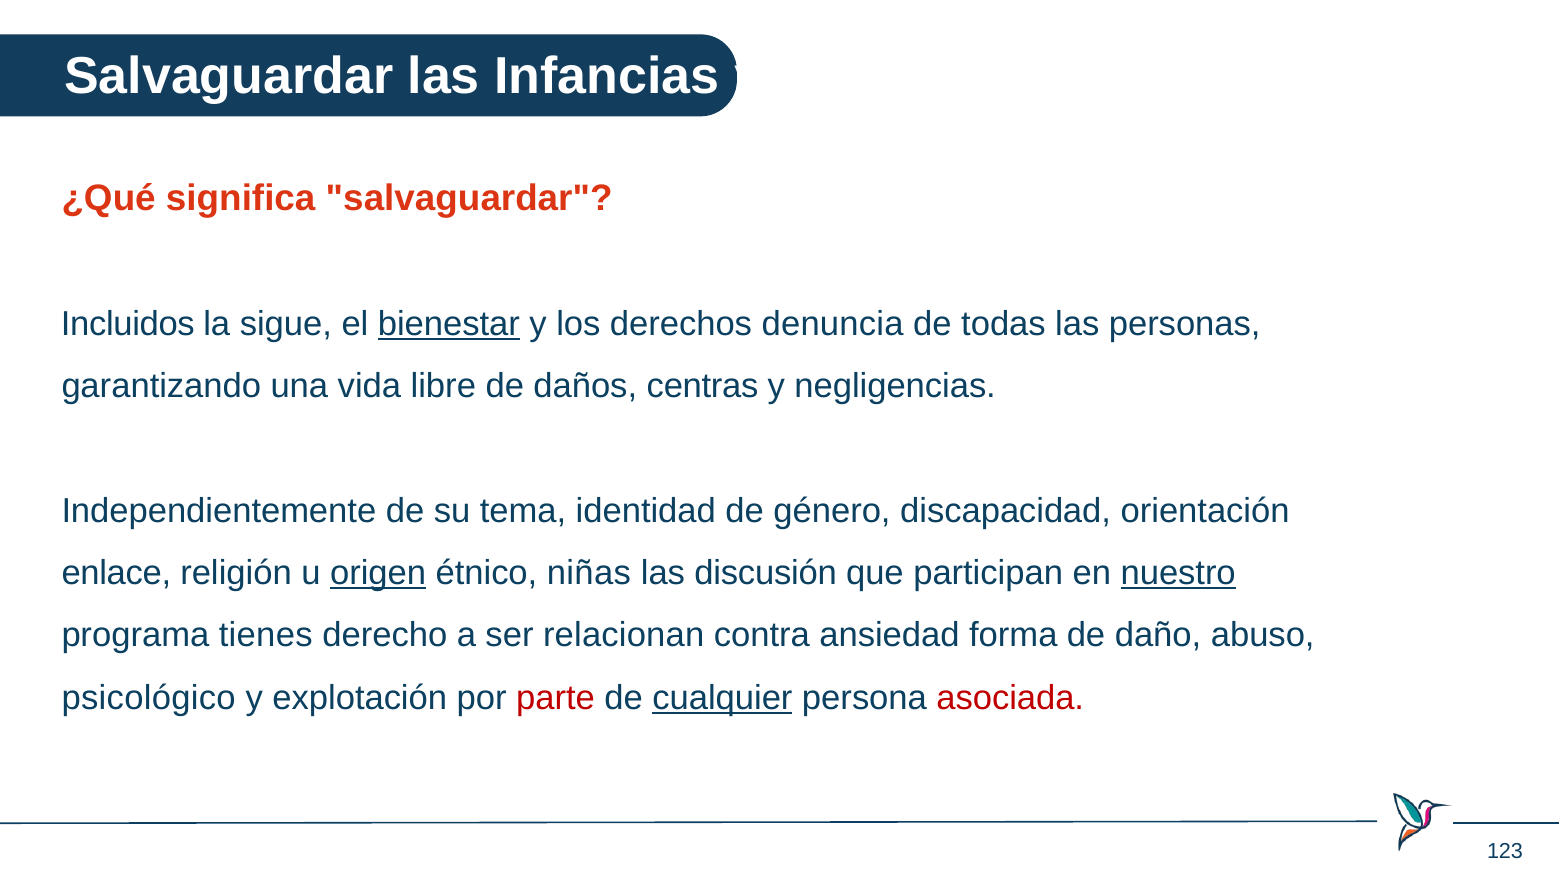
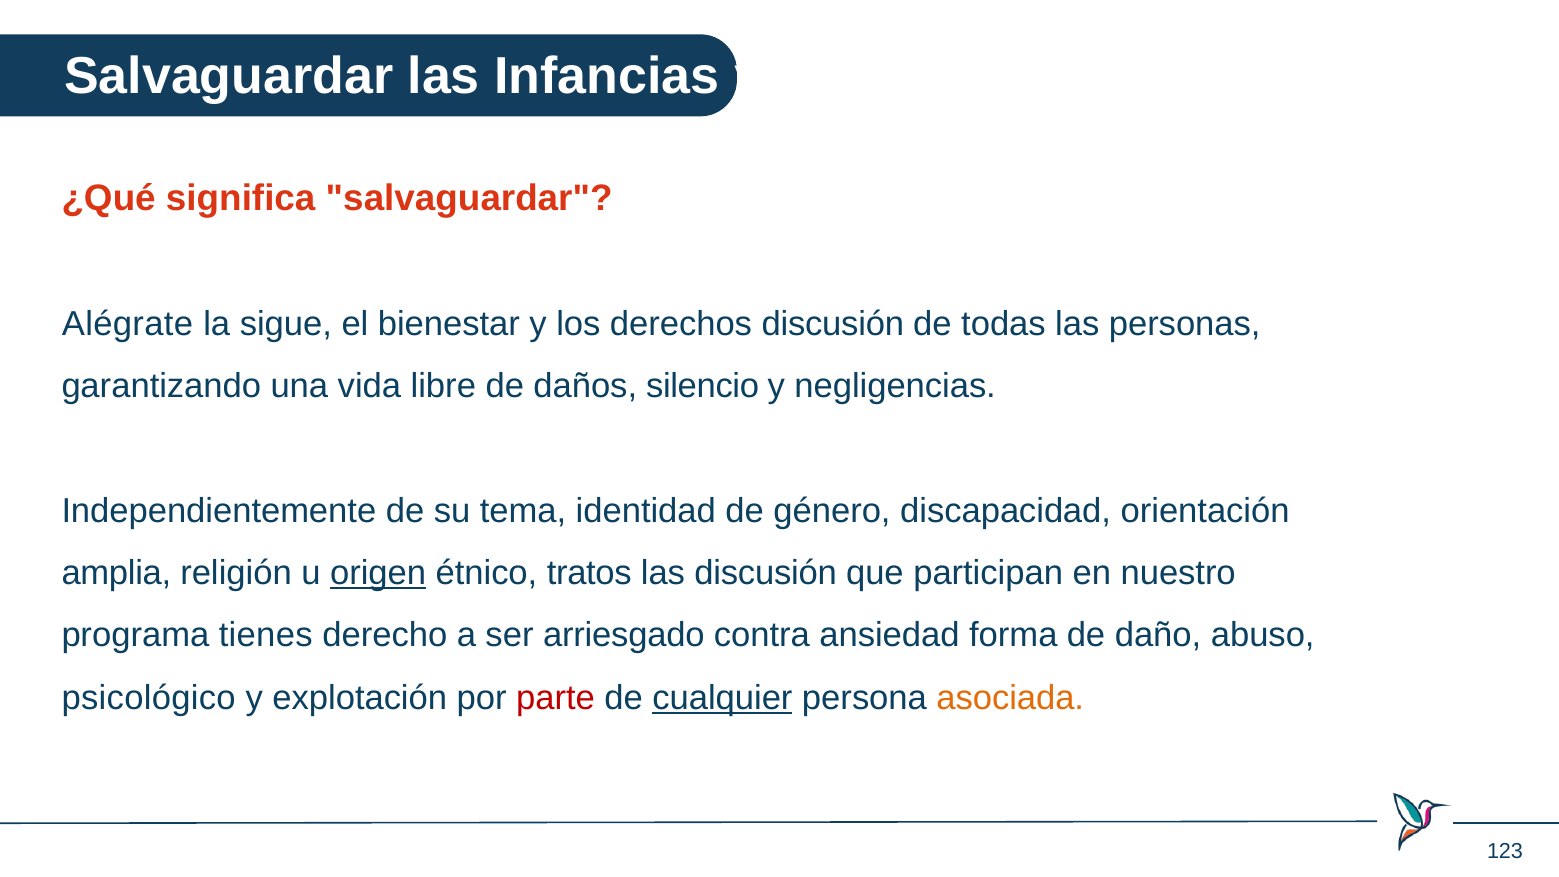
Incluidos: Incluidos -> Alégrate (128, 324)
bienestar underline: present -> none (449, 324)
derechos denuncia: denuncia -> discusión (833, 324)
centras: centras -> silencio (703, 386)
enlace: enlace -> amplia (116, 573)
niñas: niñas -> tratos (589, 573)
nuestro underline: present -> none (1178, 573)
relacionan: relacionan -> arriesgado (624, 635)
asociada colour: red -> orange (1010, 698)
